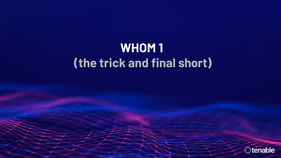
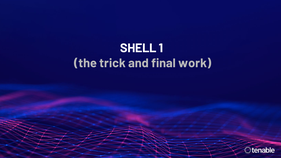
WHOM: WHOM -> SHELL (138, 48)
short: short -> work (195, 63)
